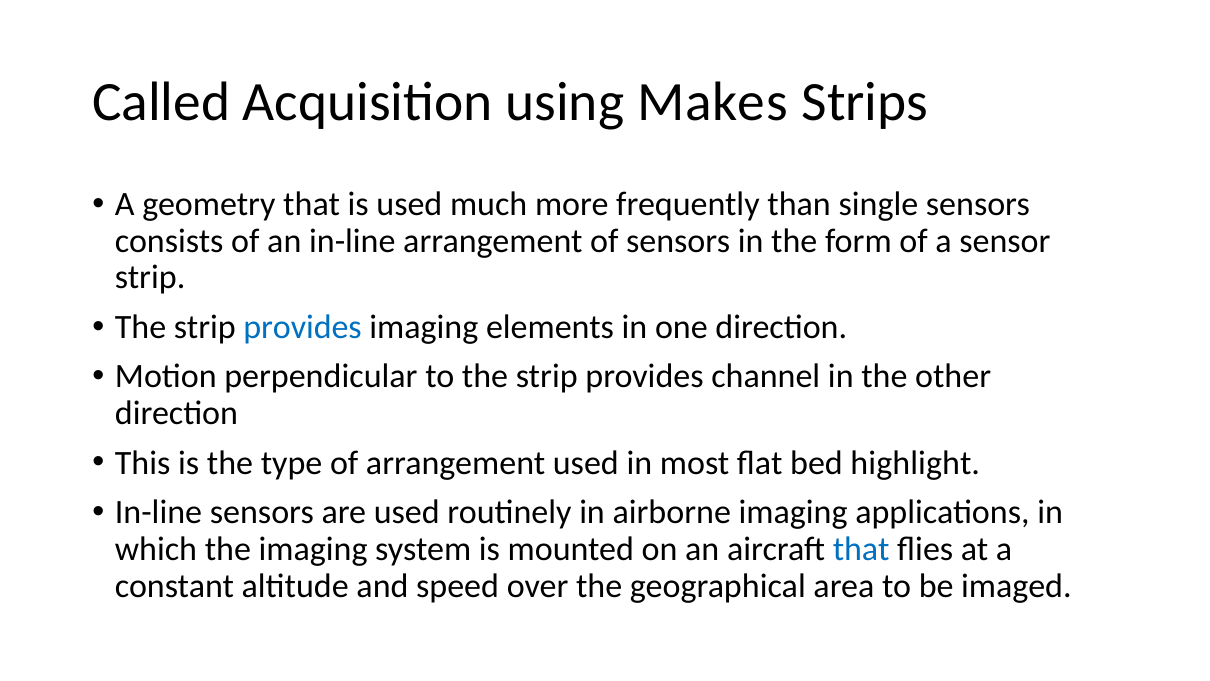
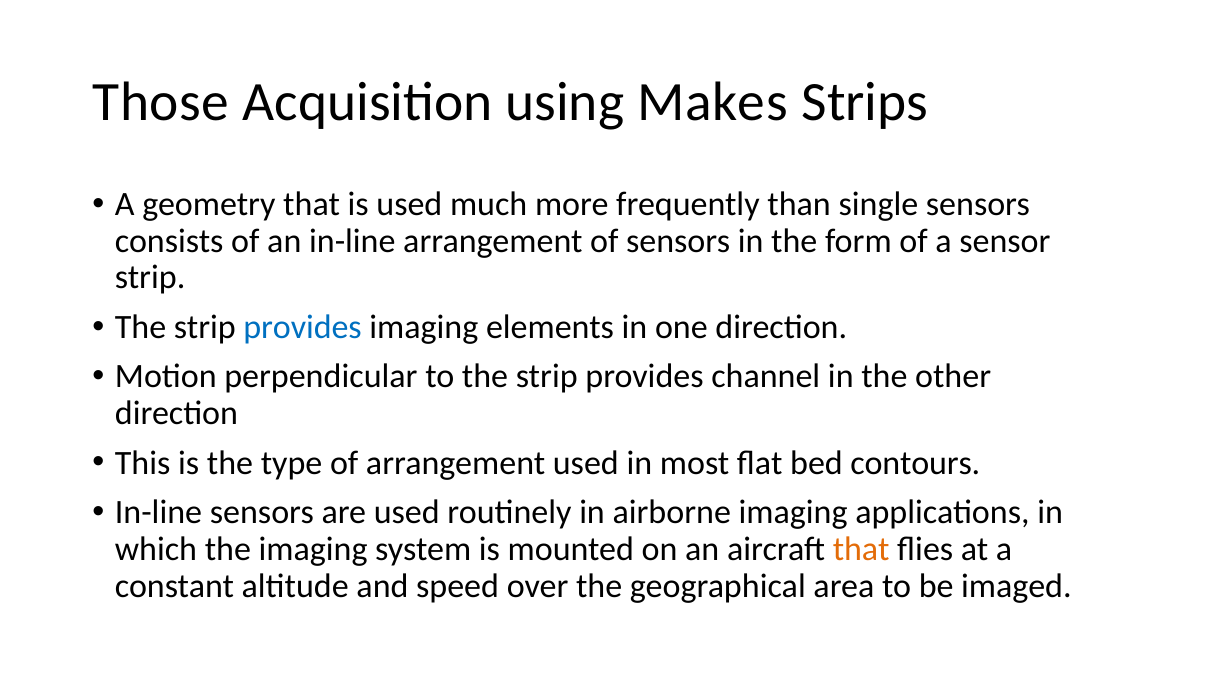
Called: Called -> Those (161, 102)
highlight: highlight -> contours (915, 463)
that colour: blue -> orange (861, 549)
